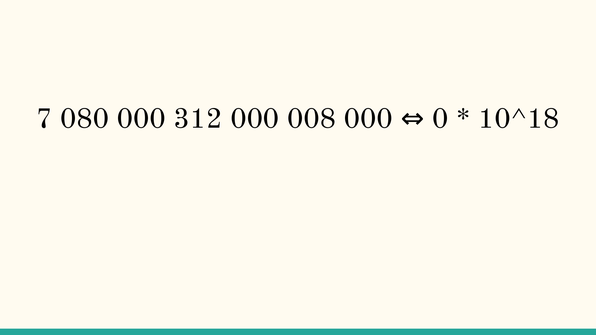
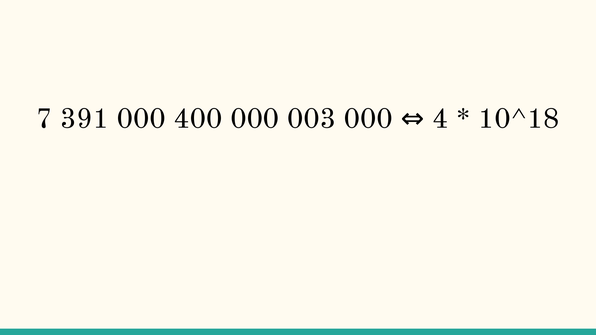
080: 080 -> 391 (85, 119)
312: 312 -> 400 (198, 119)
008: 008 -> 003 (312, 119)
0: 0 -> 4 (440, 119)
